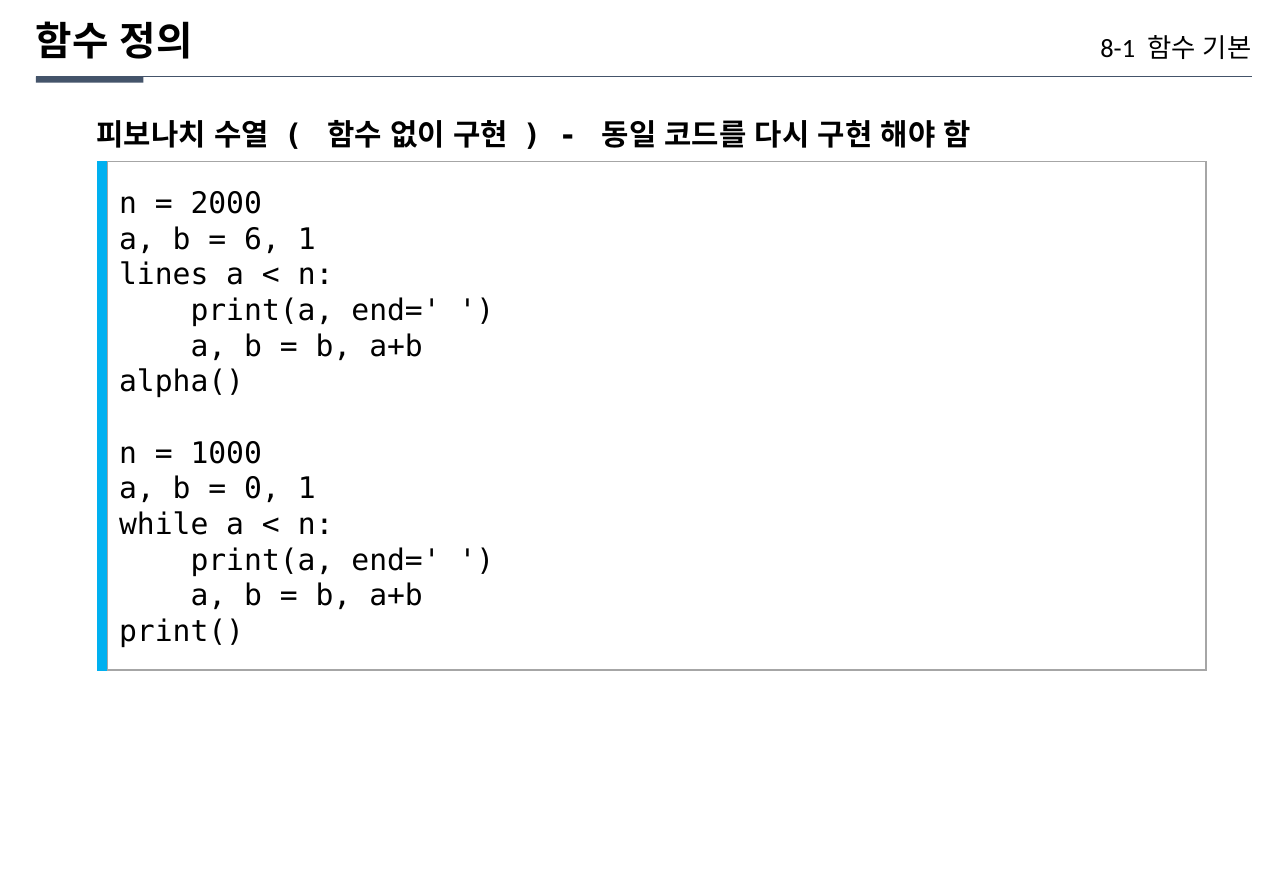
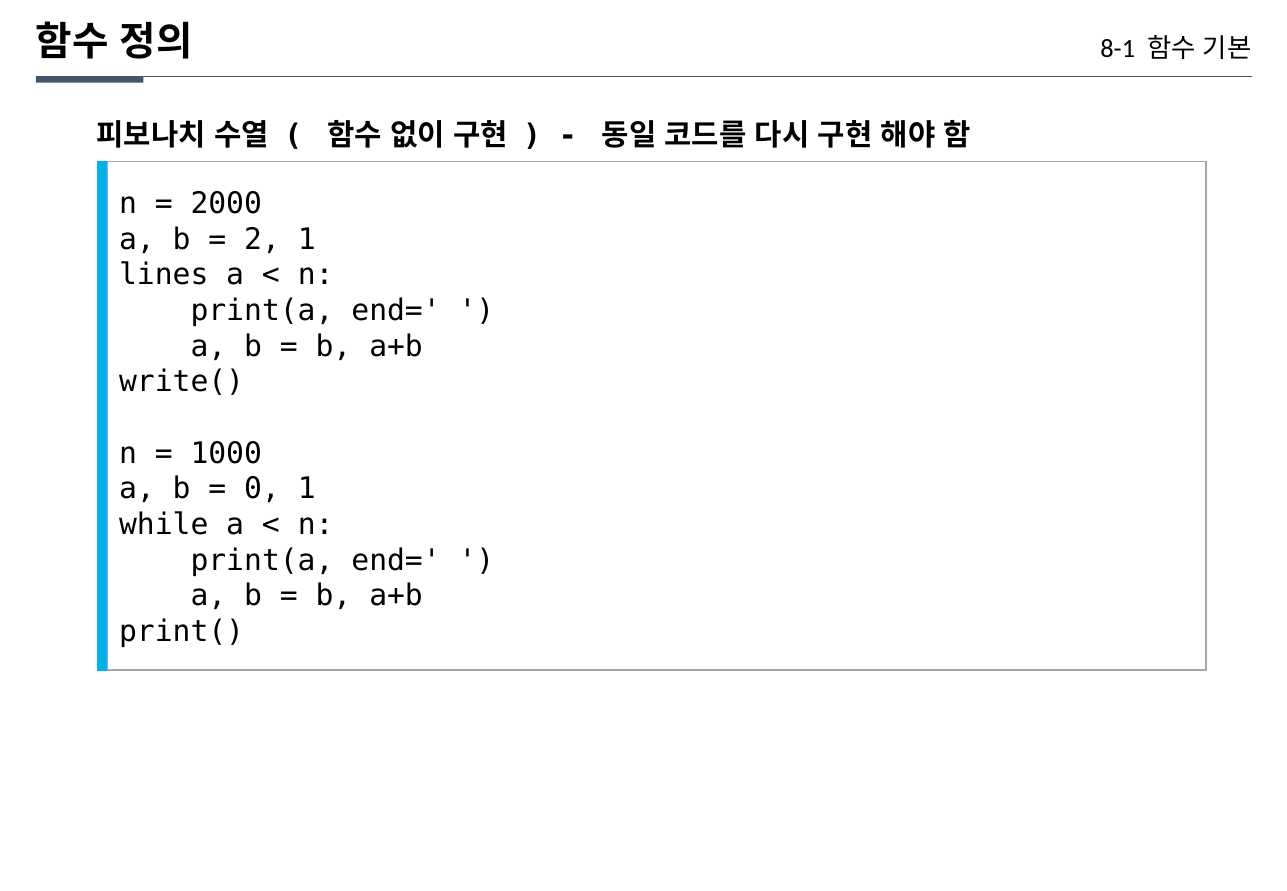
6: 6 -> 2 (262, 240)
alpha(: alpha( -> write( (182, 382)
